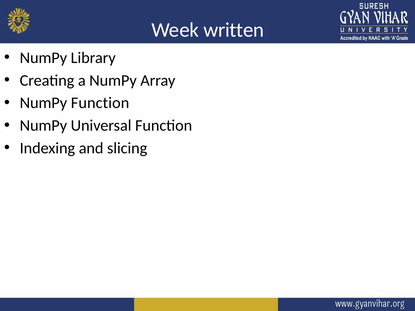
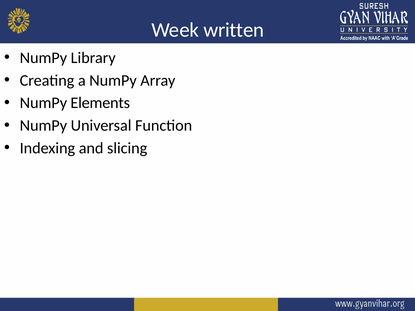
NumPy Function: Function -> Elements (100, 103)
